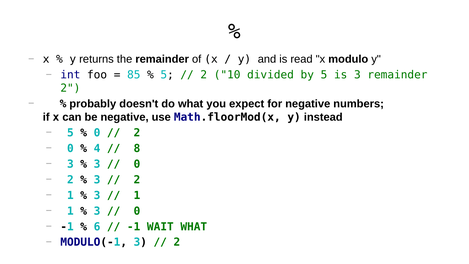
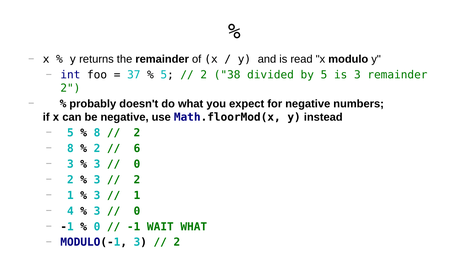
85: 85 -> 37 (134, 75)
10: 10 -> 38 (227, 75)
0: 0 -> 8 (97, 133)
0: 0 -> 8 (70, 148)
4: 4 -> 2 (97, 148)
8: 8 -> 6 (137, 148)
1: 1 -> 4 (70, 211)
6: 6 -> 0 (97, 227)
